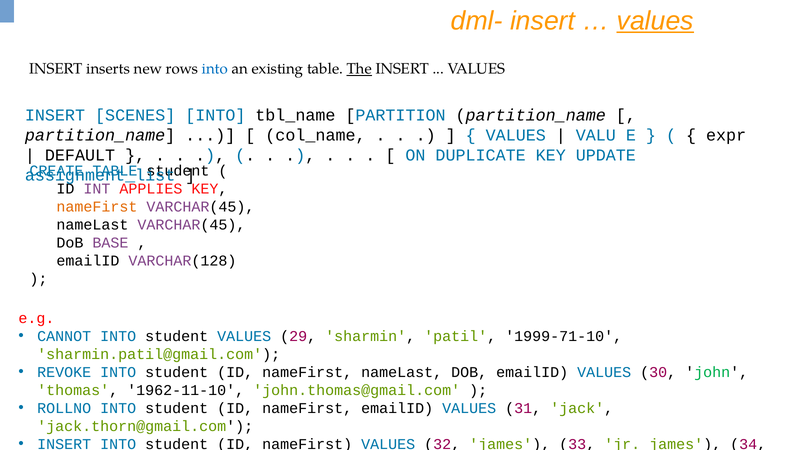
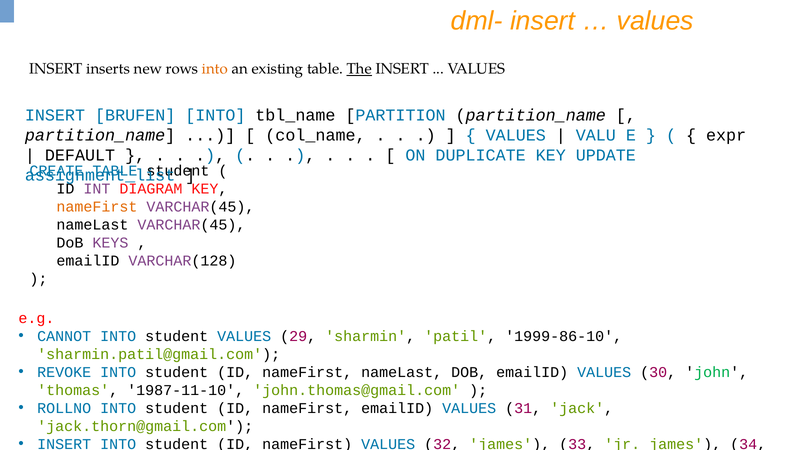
values underline: present -> none (655, 21)
into colour: blue -> orange (215, 69)
SCENES: SCENES -> BRUFEN (135, 115)
APPLIES: APPLIES -> DIAGRAM (151, 189)
BASE: BASE -> KEYS (110, 243)
1999-71-10: 1999-71-10 -> 1999-86-10 (564, 336)
1962-11-10: 1962-11-10 -> 1987-11-10 (186, 390)
